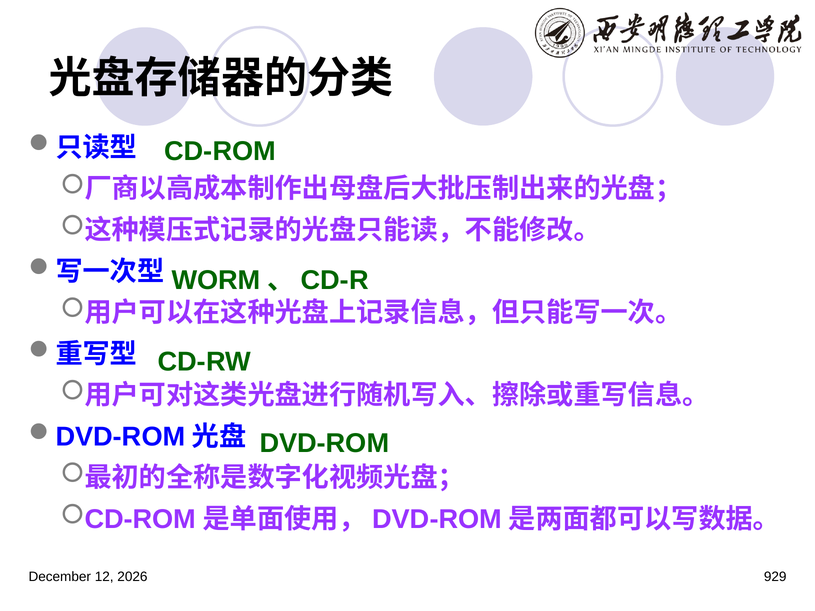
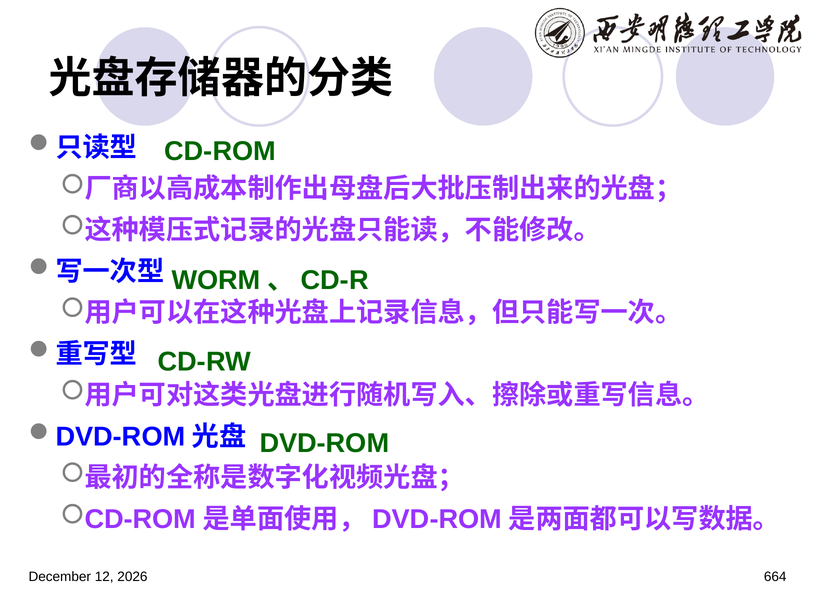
929: 929 -> 664 (775, 577)
